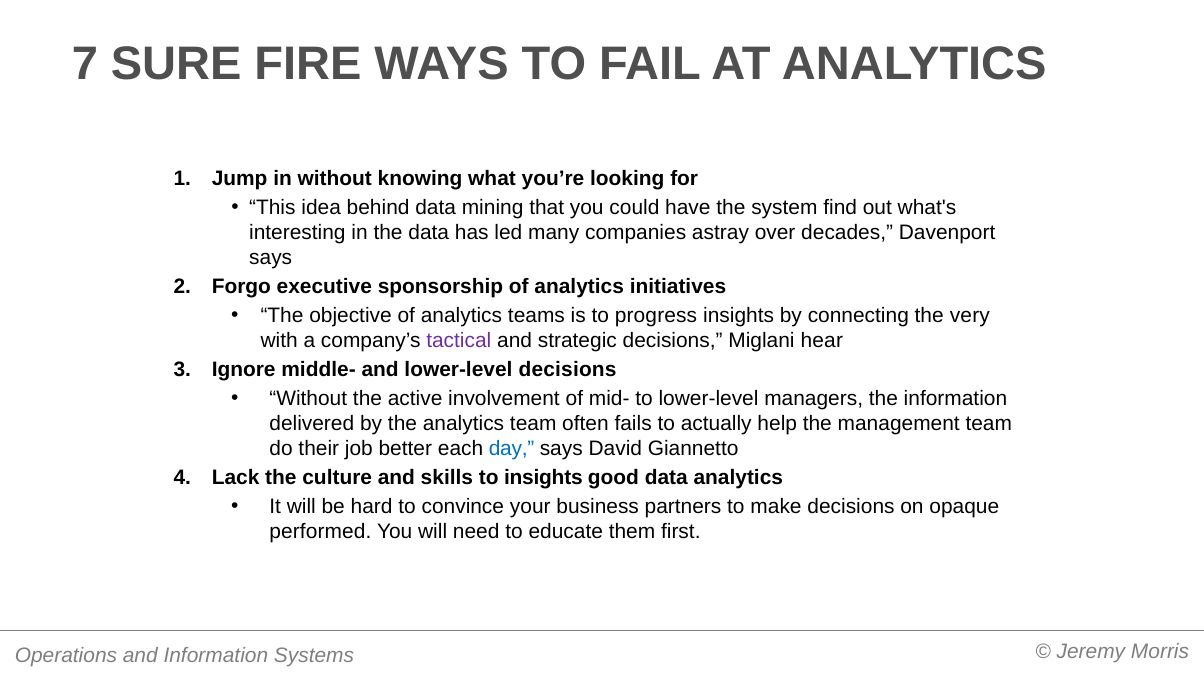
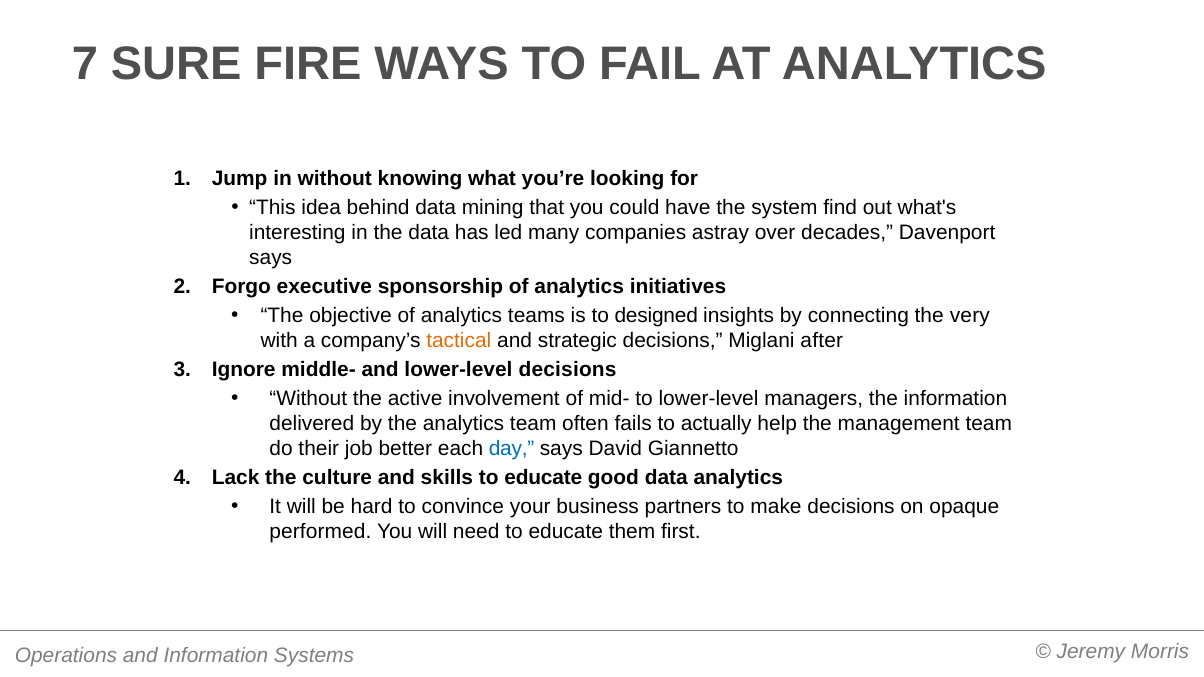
progress: progress -> designed (656, 316)
tactical colour: purple -> orange (459, 341)
hear: hear -> after (822, 341)
skills to insights: insights -> educate (543, 478)
